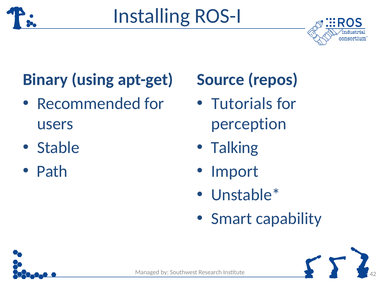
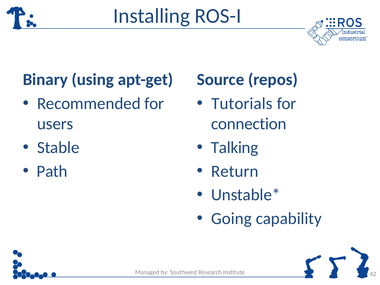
perception: perception -> connection (249, 124)
Import: Import -> Return (235, 171)
Smart: Smart -> Going (232, 219)
